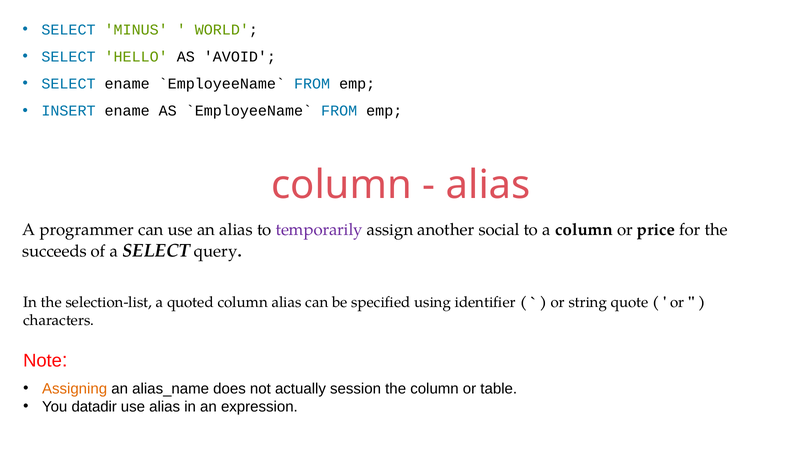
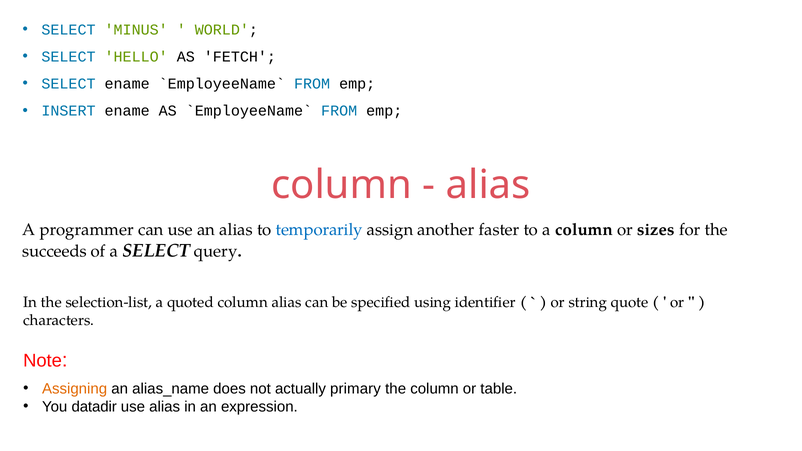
AVOID: AVOID -> FETCH (240, 57)
temporarily colour: purple -> blue (319, 230)
social: social -> faster (499, 230)
price: price -> sizes (656, 230)
session: session -> primary (355, 389)
